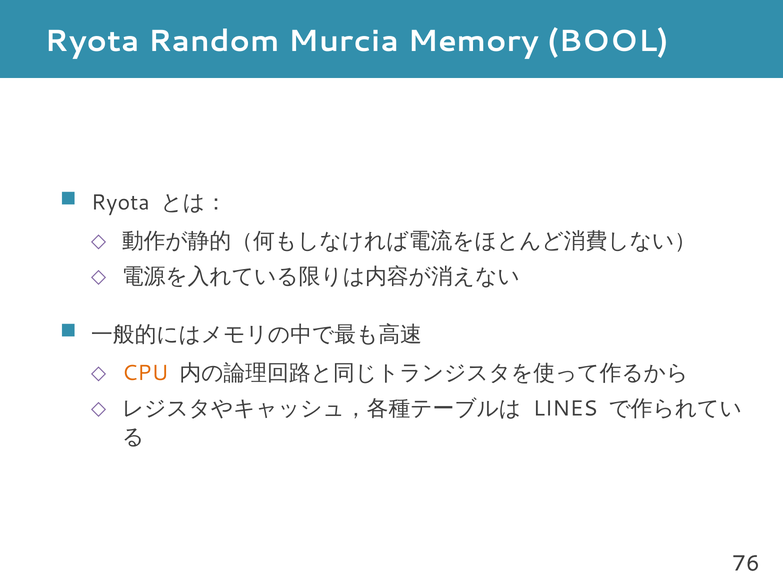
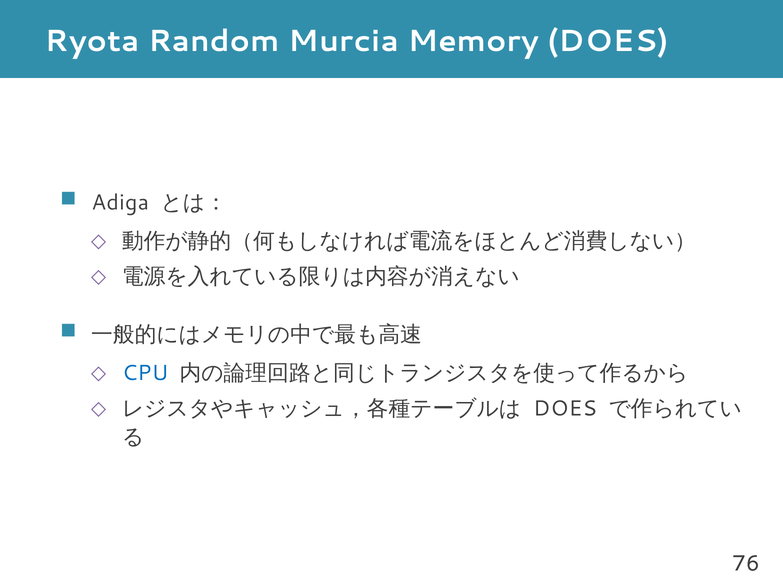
Memory BOOL: BOOL -> DOES (608, 41)
Ryota: Ryota -> Adiga (120, 202)
CPU colour: orange -> blue (145, 373)
LINES: LINES -> DOES (565, 408)
